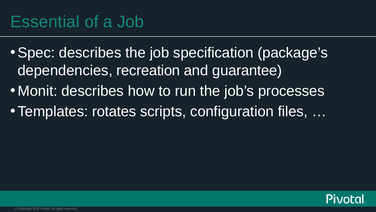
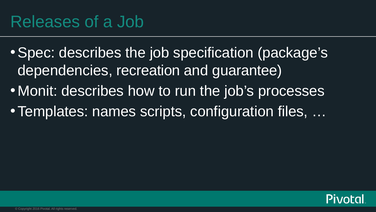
Essential: Essential -> Releases (45, 22)
rotates: rotates -> names (114, 111)
